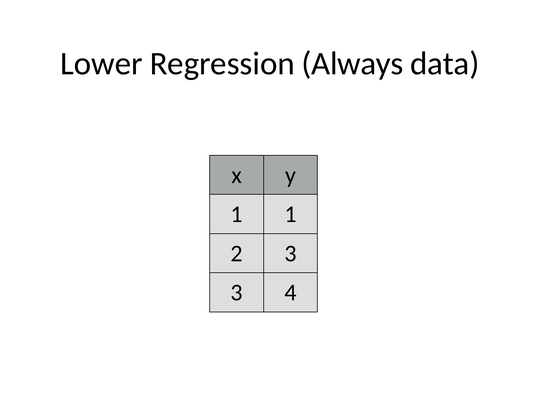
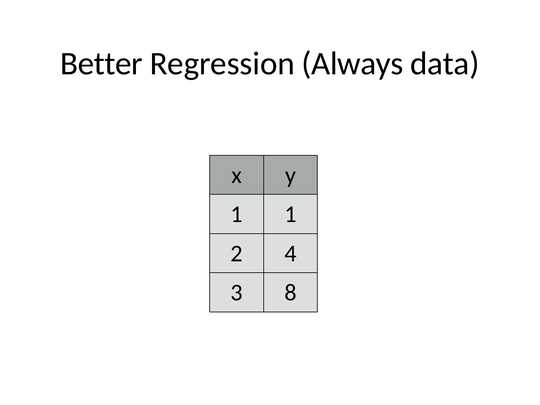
Lower: Lower -> Better (101, 63)
2 3: 3 -> 4 (290, 253)
4: 4 -> 8 (290, 293)
